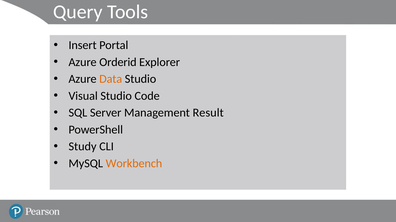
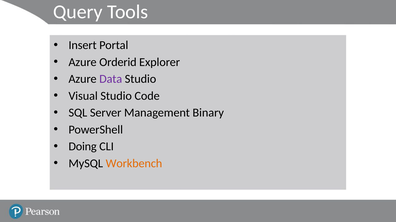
Data colour: orange -> purple (111, 79)
Result: Result -> Binary (208, 113)
Study: Study -> Doing (83, 147)
